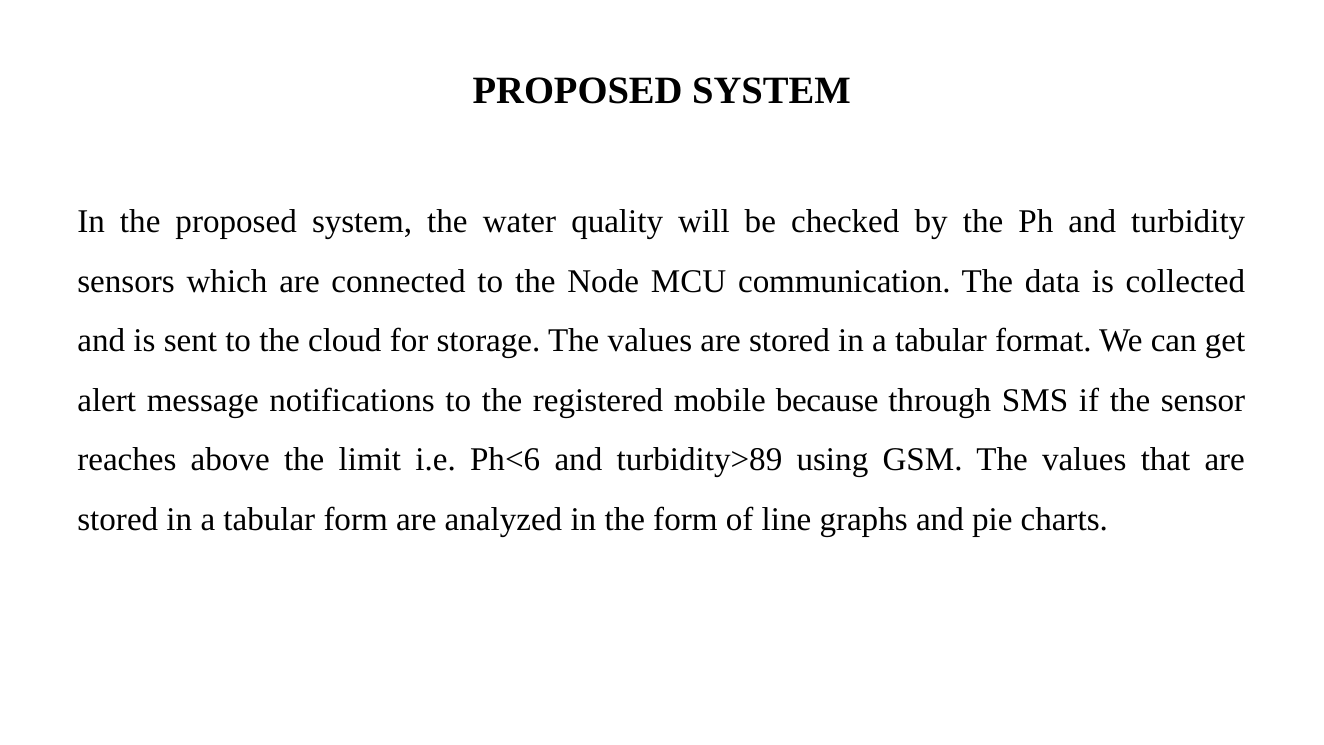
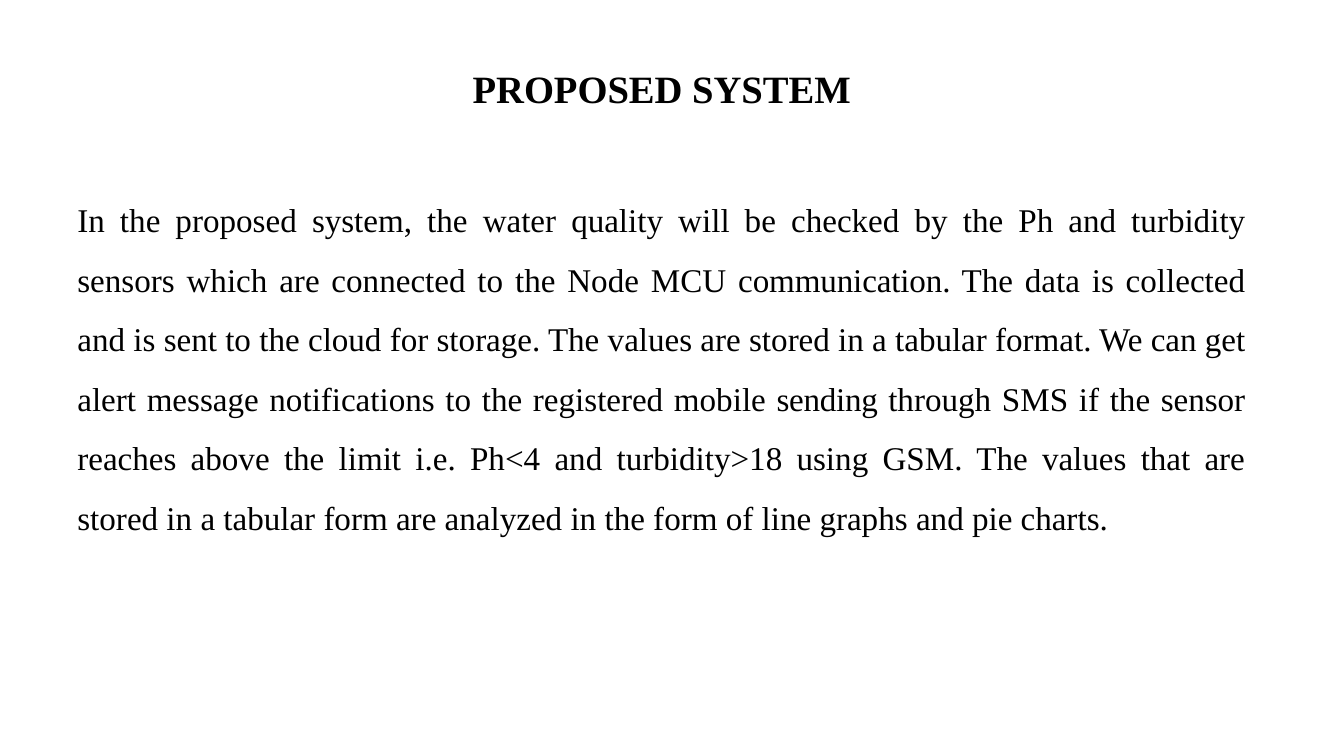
because: because -> sending (827, 400)
Ph<6: Ph<6 -> Ph<4 (505, 460)
turbidity>89: turbidity>89 -> turbidity>18 (699, 460)
